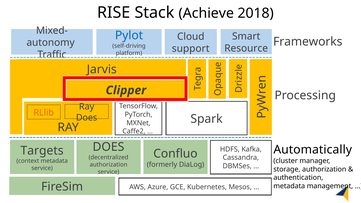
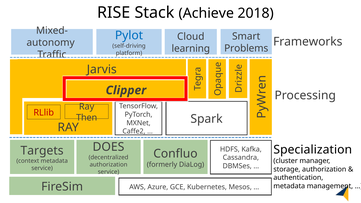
Resource: Resource -> Problems (246, 48)
support: support -> learning (191, 49)
RLlib colour: orange -> red (44, 113)
Does: Does -> Then (87, 118)
Automatically: Automatically -> Specialization (313, 150)
